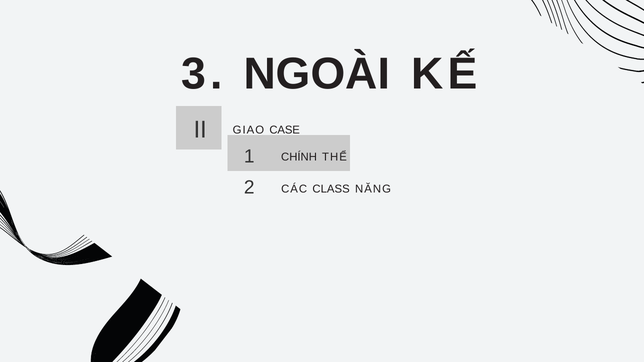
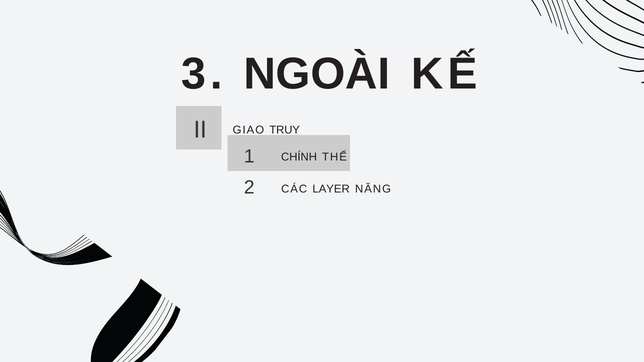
CASE: CASE -> TRUY (285, 130)
CLASS: CLASS -> LAYER (331, 189)
